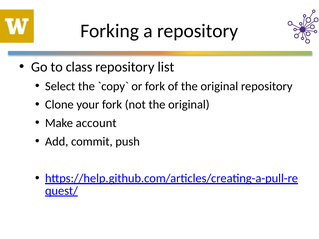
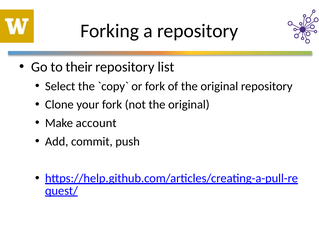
class: class -> their (79, 67)
